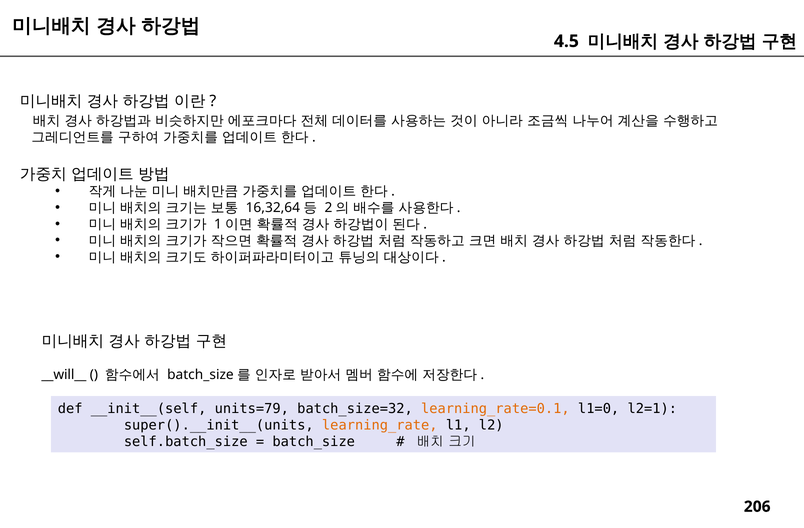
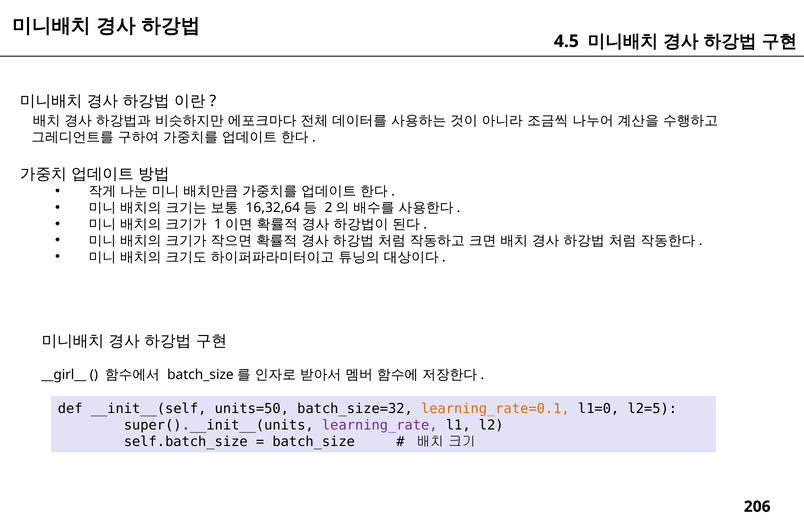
__will__: __will__ -> __girl__ (64, 375)
units=79: units=79 -> units=50 (252, 409)
l2=1: l2=1 -> l2=5 (652, 409)
learning_rate colour: orange -> purple (380, 425)
